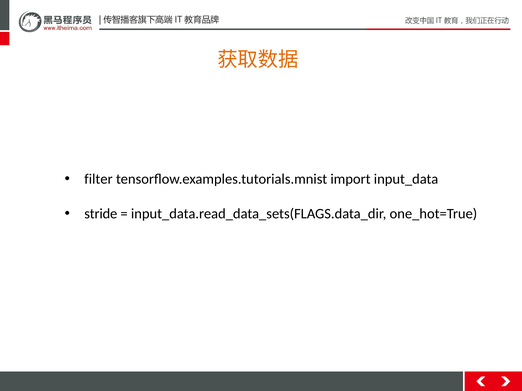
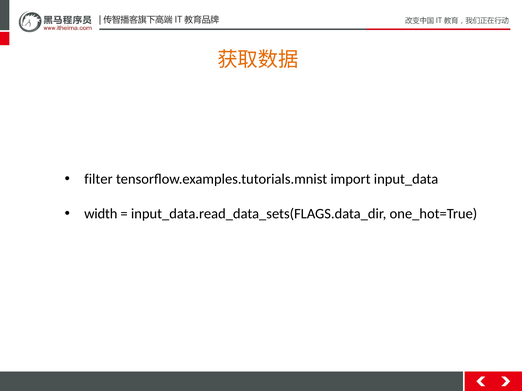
stride: stride -> width (101, 214)
